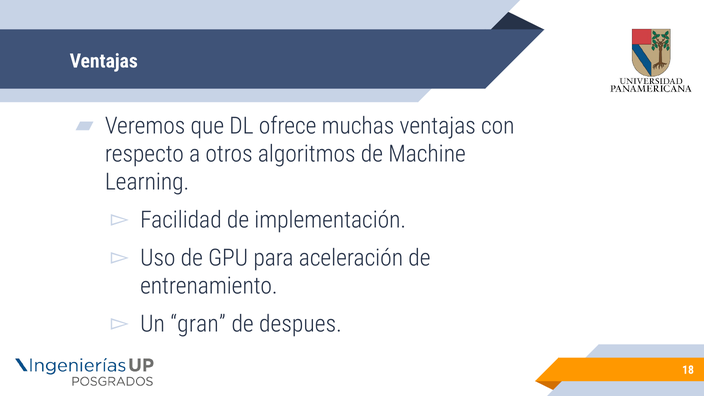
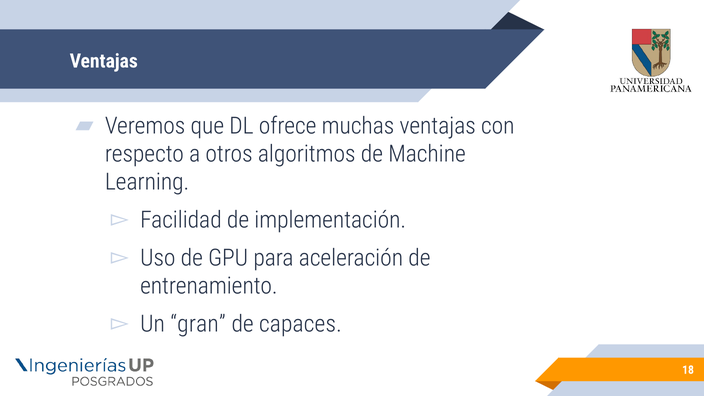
despues: despues -> capaces (300, 324)
